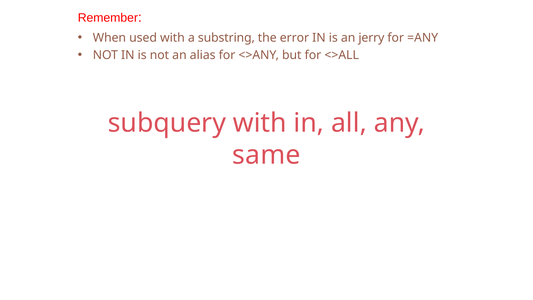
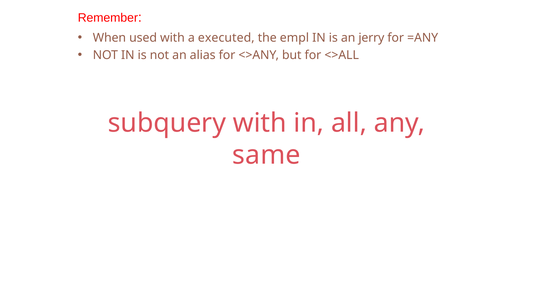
substring: substring -> executed (226, 38)
error: error -> empl (294, 38)
